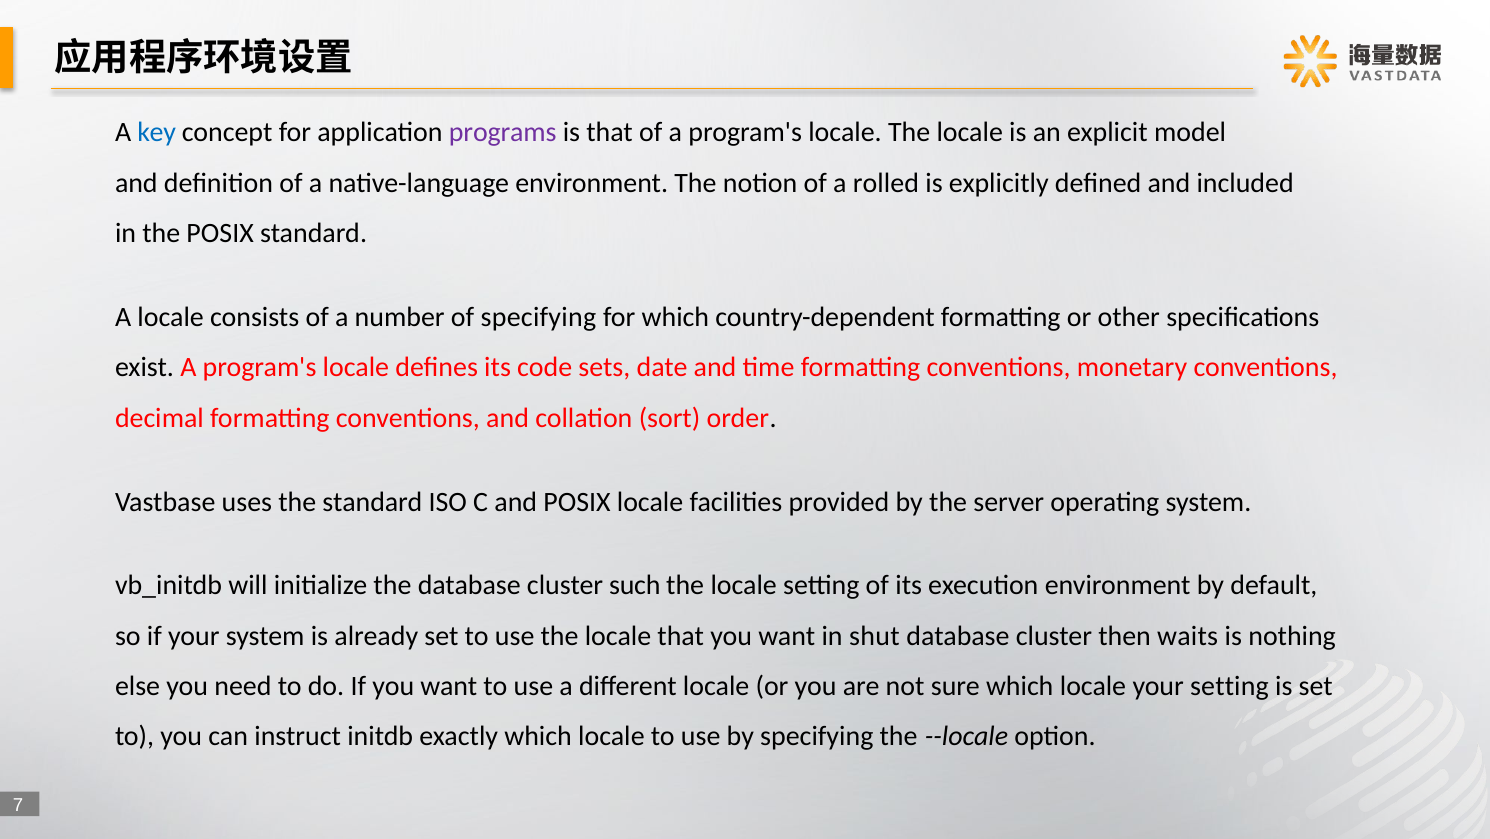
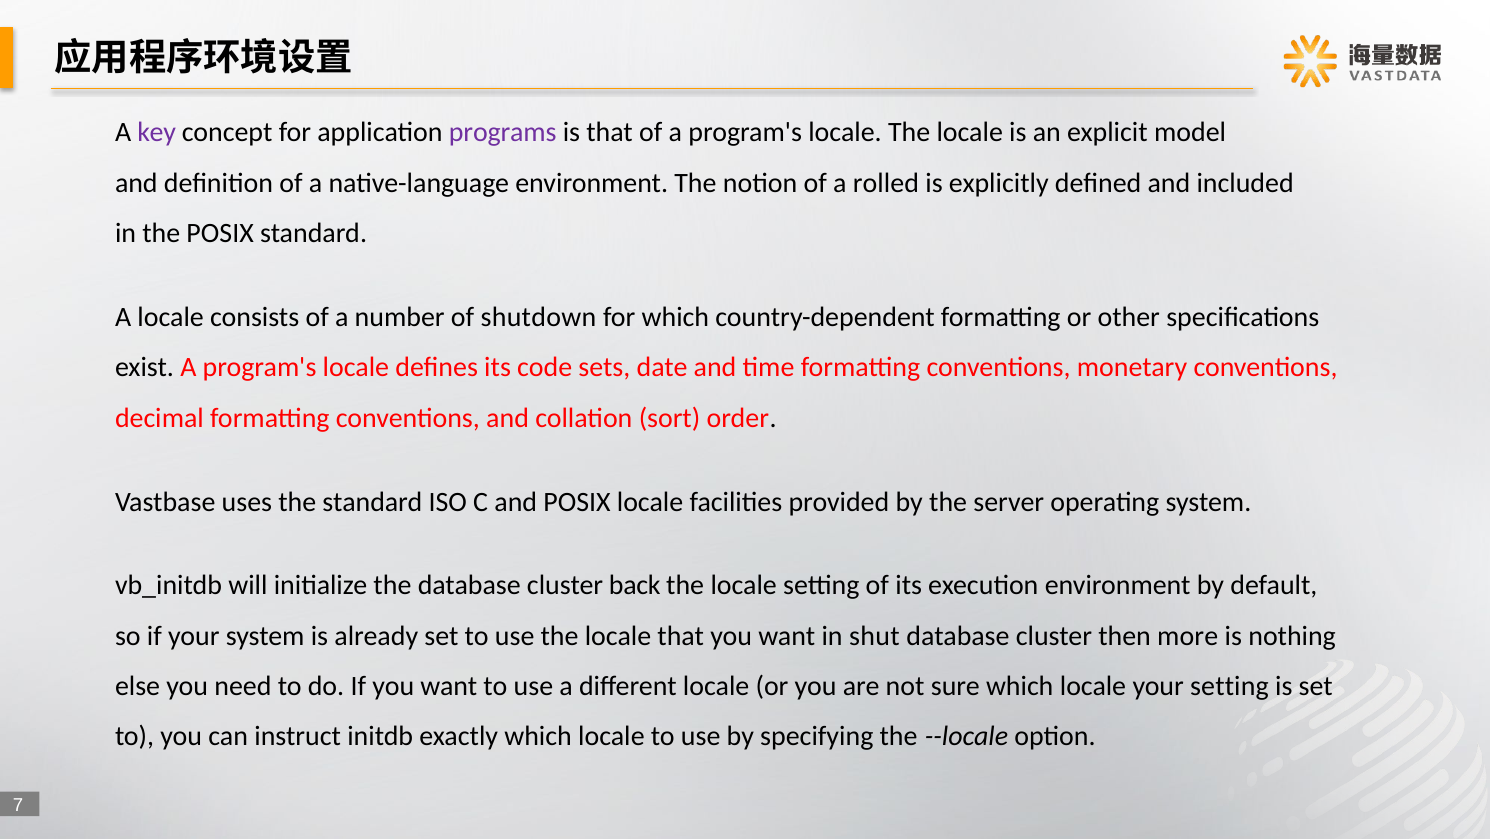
key colour: blue -> purple (157, 133)
of specifying: specifying -> shutdown (538, 317)
such: such -> back (635, 585)
waits: waits -> more (1188, 636)
